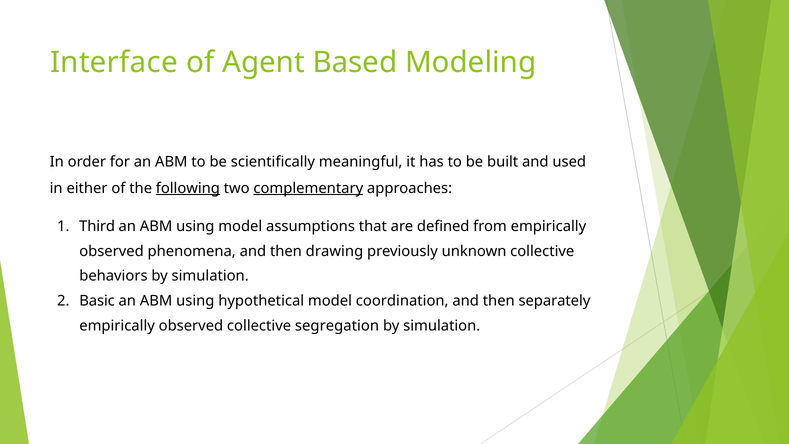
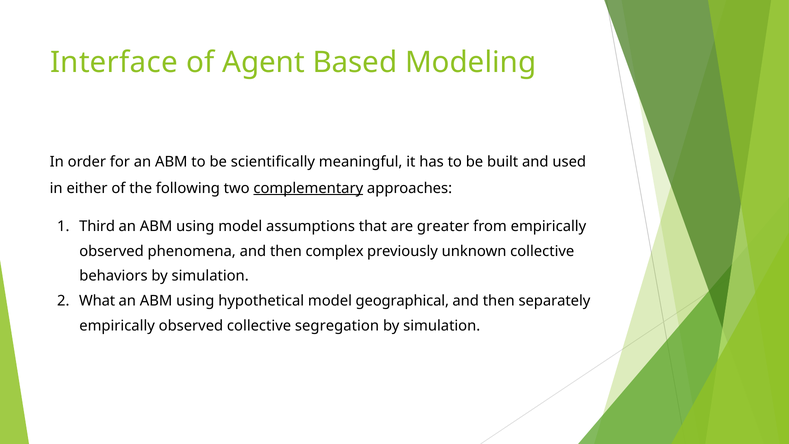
following underline: present -> none (188, 188)
defined: defined -> greater (443, 226)
drawing: drawing -> complex (335, 251)
Basic: Basic -> What (97, 301)
coordination: coordination -> geographical (402, 301)
